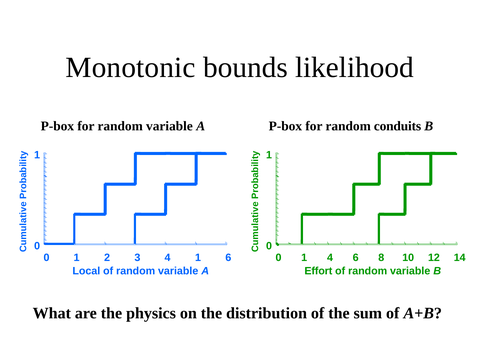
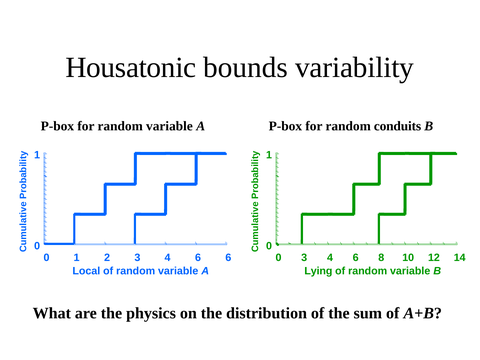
Monotonic: Monotonic -> Housatonic (131, 68)
likelihood: likelihood -> variability (355, 68)
2 3 4 1: 1 -> 6 (198, 258)
1: 1 -> 3 (304, 258)
Effort: Effort -> Lying (318, 271)
